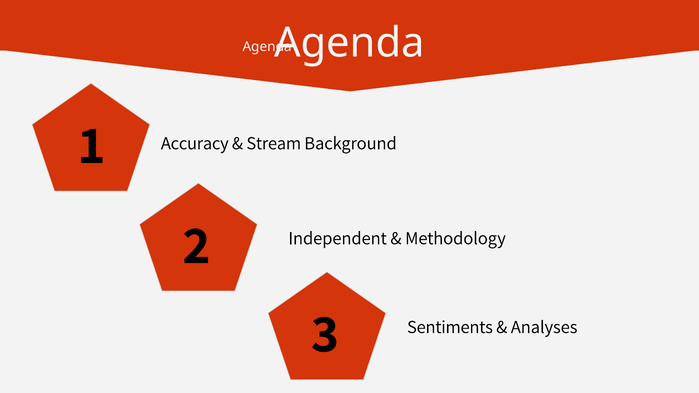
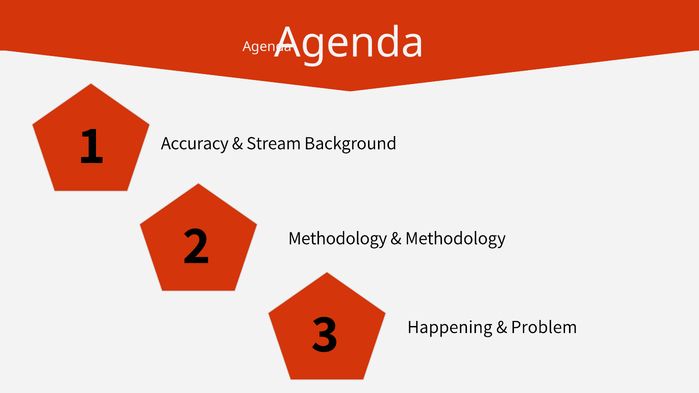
Independent: Independent -> Methodology (338, 238)
Sentiments: Sentiments -> Happening (450, 327)
Analyses: Analyses -> Problem (544, 327)
